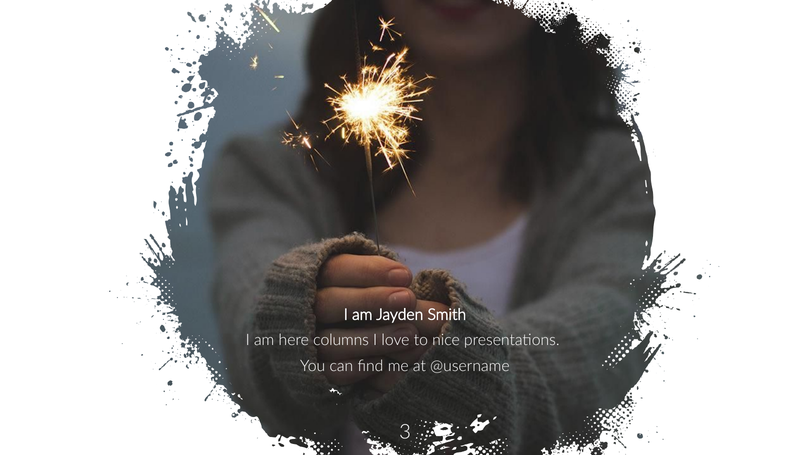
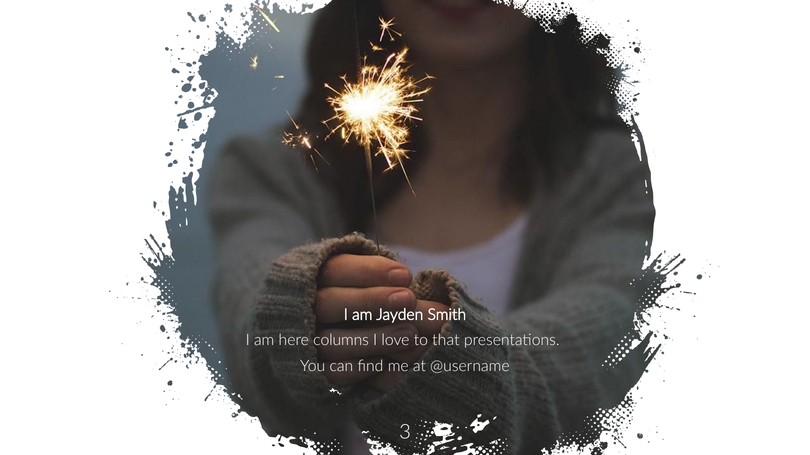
nice: nice -> that (446, 341)
